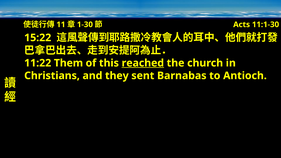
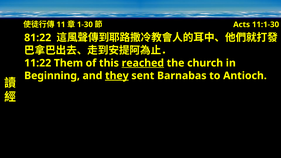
15:22: 15:22 -> 81:22 (38, 38)
Christians: Christians -> Beginning (52, 76)
they underline: none -> present (117, 76)
